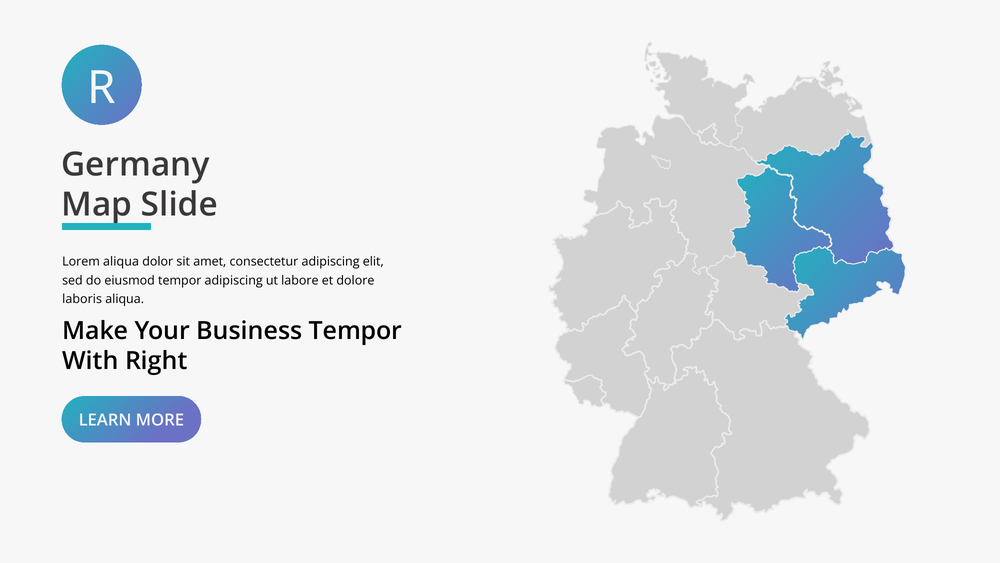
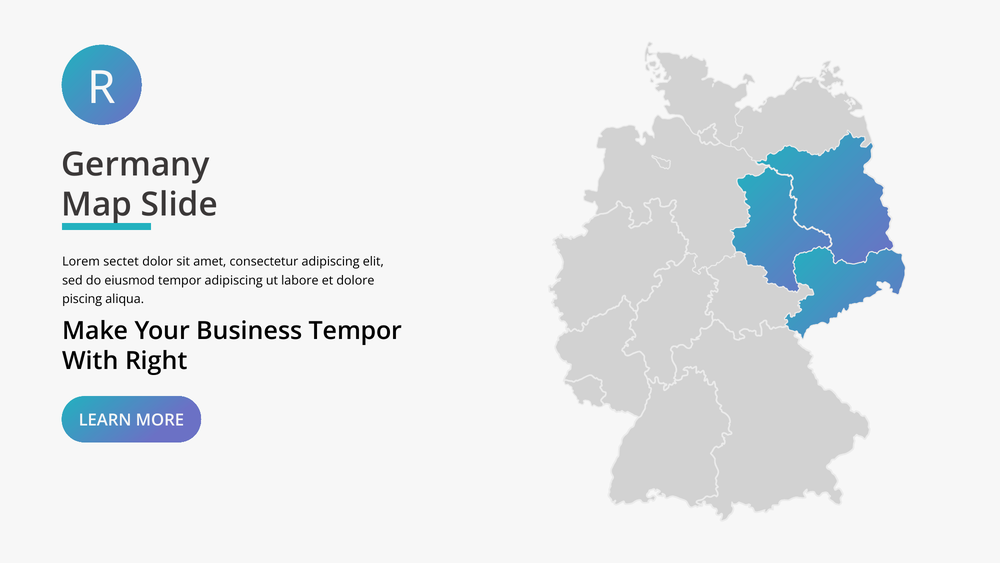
Lorem aliqua: aliqua -> sectet (121, 262)
laboris: laboris -> piscing (82, 299)
